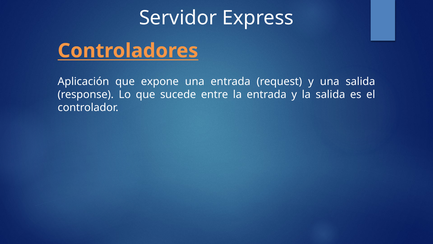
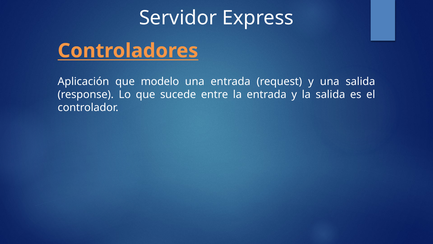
expone: expone -> modelo (160, 81)
